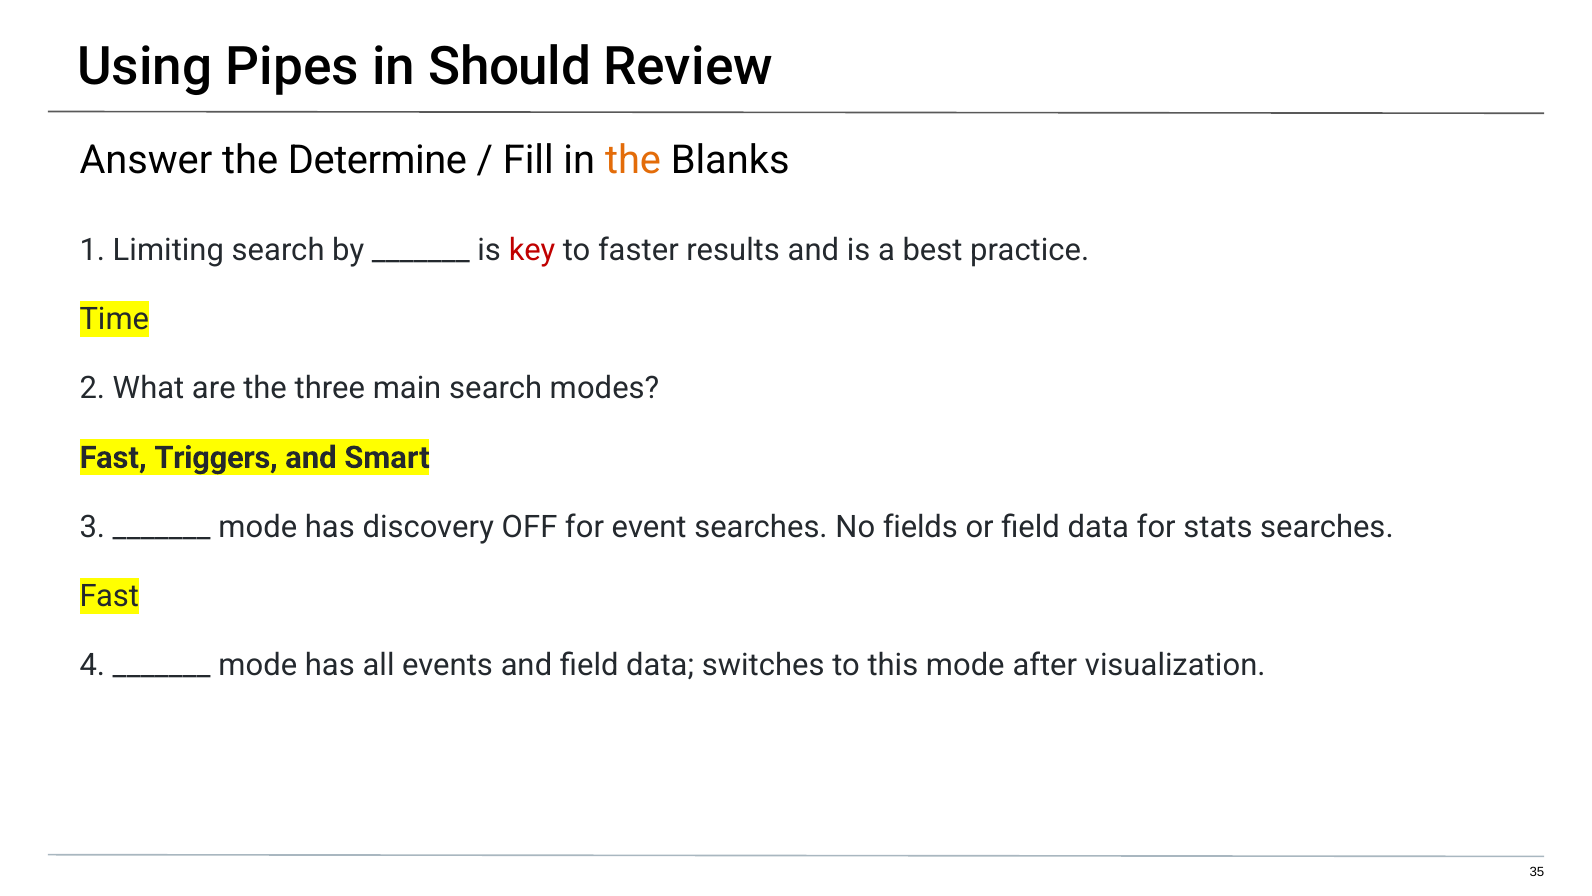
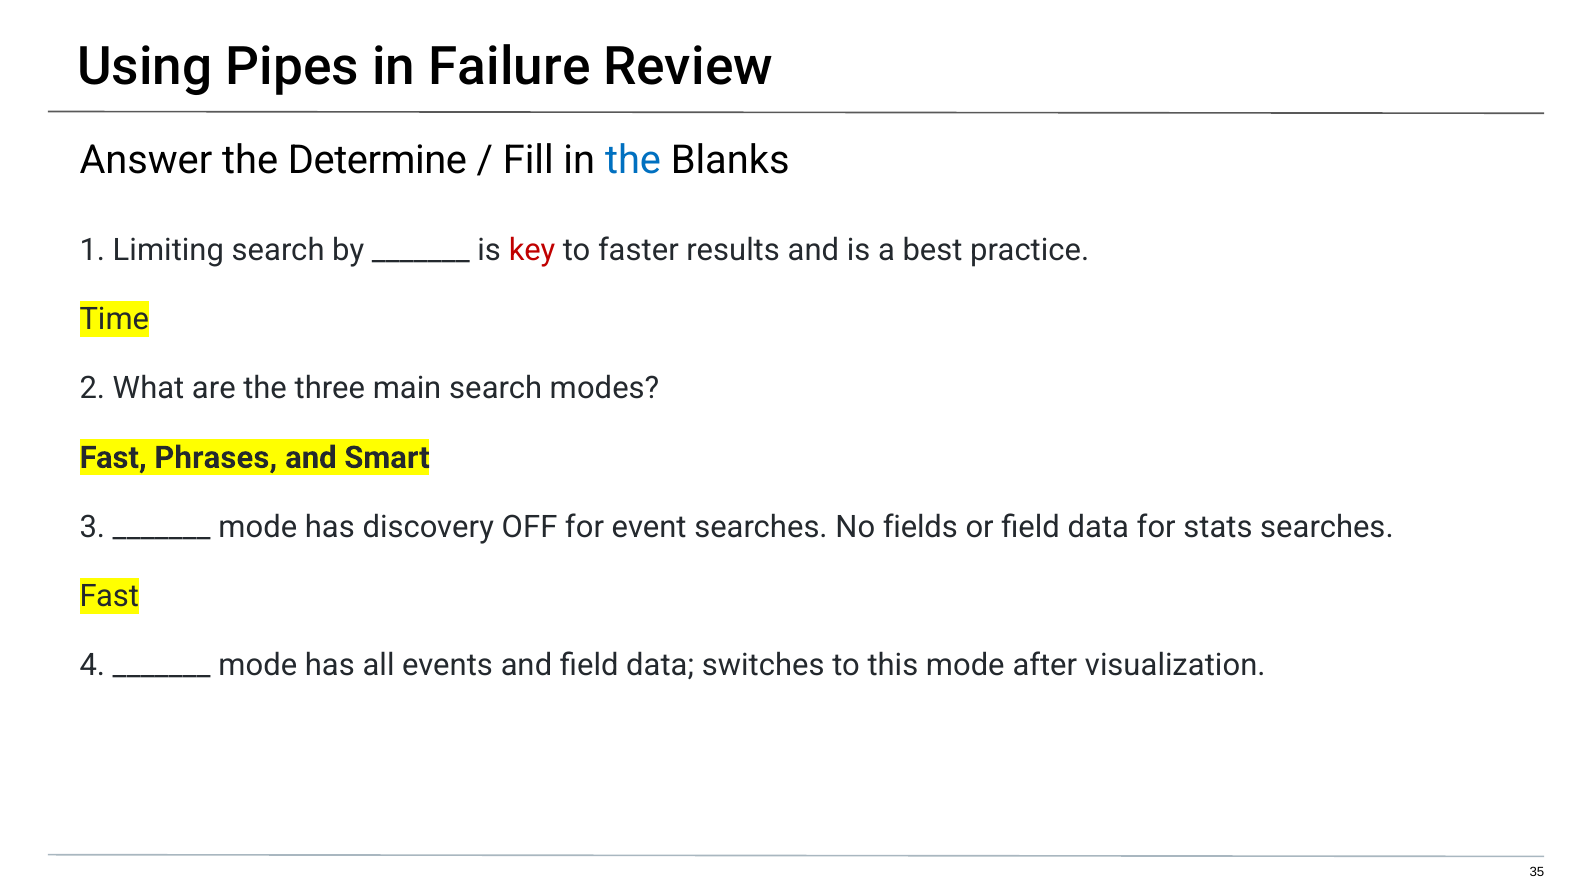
Should: Should -> Failure (509, 67)
the colour: orange -> blue (633, 160)
Triggers: Triggers -> Phrases (216, 457)
